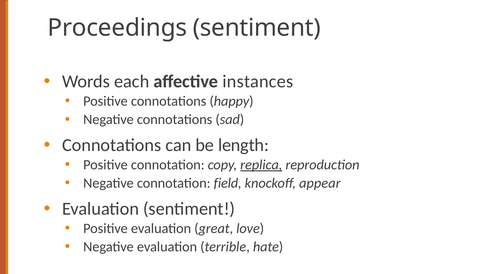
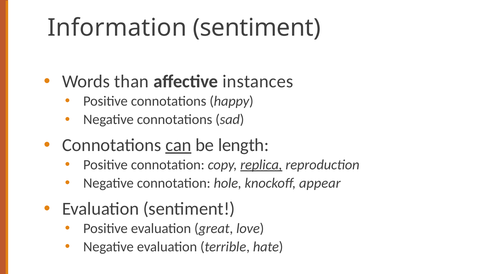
Proceedings: Proceedings -> Information (117, 28)
each: each -> than (132, 82)
can underline: none -> present (178, 145)
field: field -> hole (228, 183)
